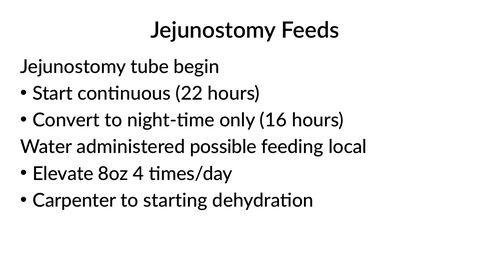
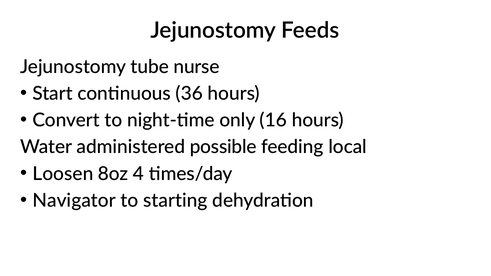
begin: begin -> nurse (197, 67)
22: 22 -> 36 (189, 94)
Elevate: Elevate -> Loosen (63, 174)
Carpenter: Carpenter -> Navigator (74, 201)
